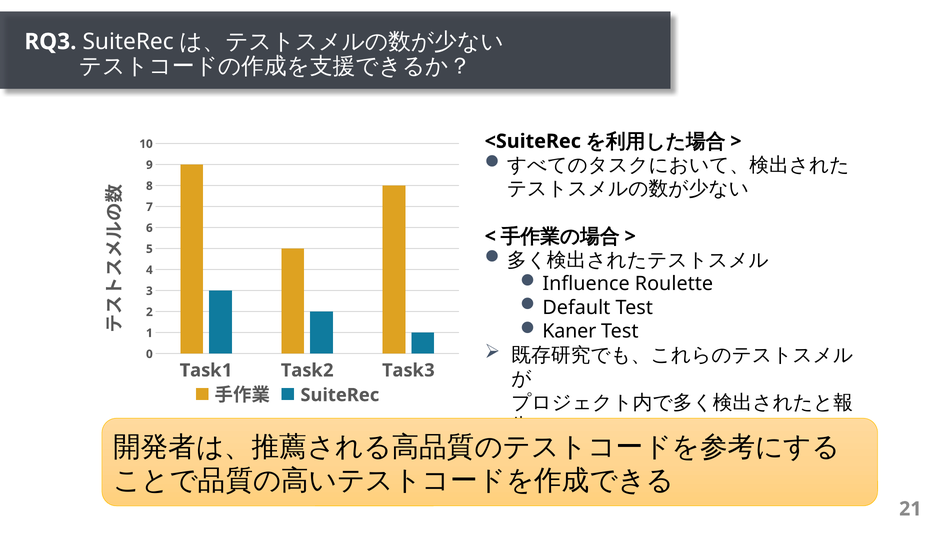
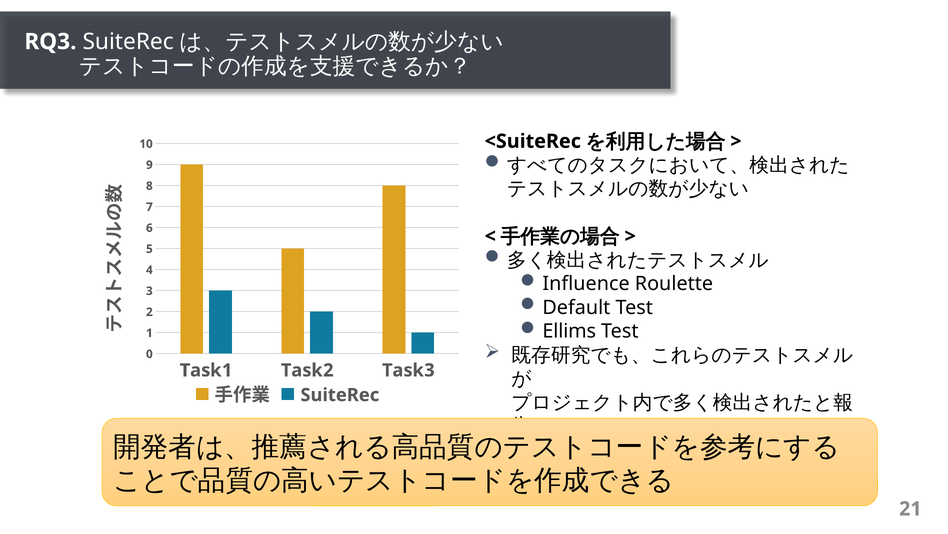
Kaner: Kaner -> Ellims (569, 331)
